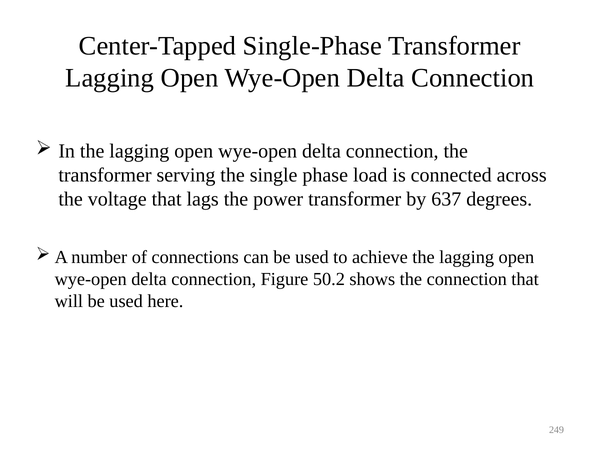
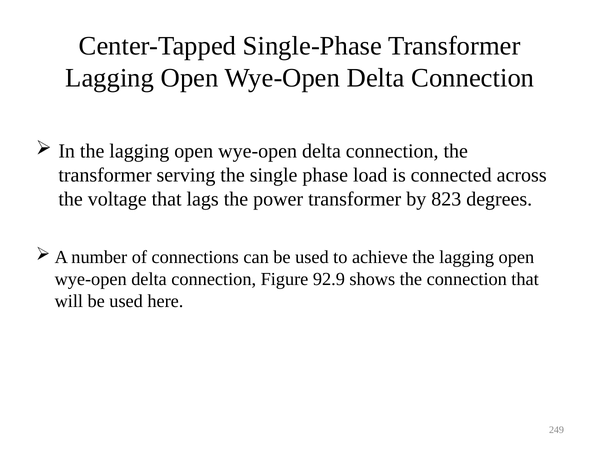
637: 637 -> 823 (446, 199)
50.2: 50.2 -> 92.9 (329, 279)
